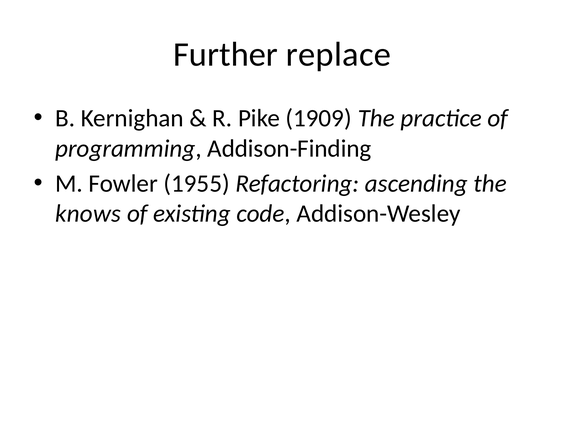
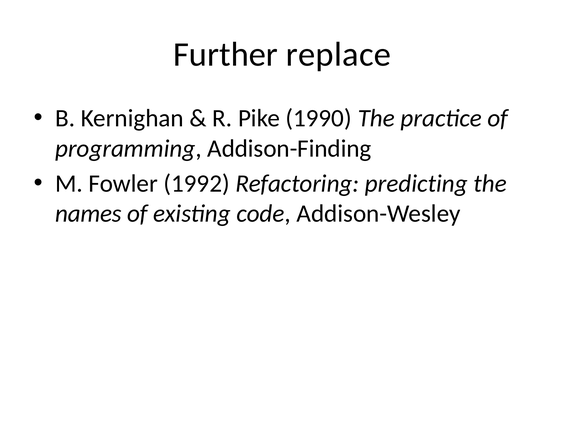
1909: 1909 -> 1990 (319, 119)
1955: 1955 -> 1992 (197, 184)
ascending: ascending -> predicting (416, 184)
knows: knows -> names (88, 214)
